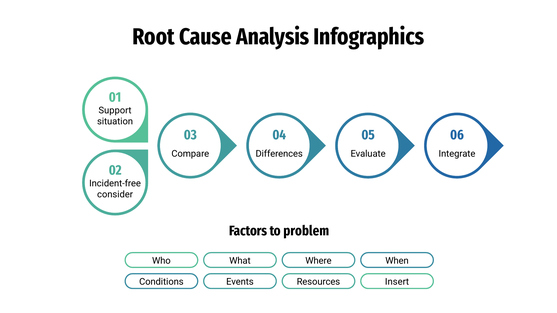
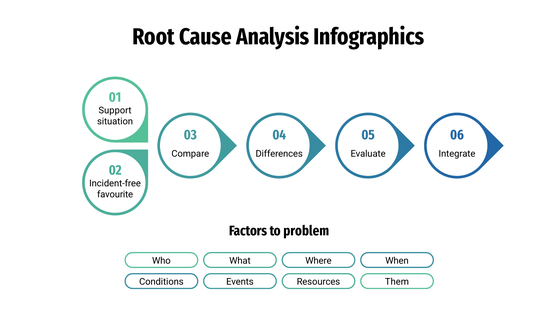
consider: consider -> favourite (115, 195)
Insert: Insert -> Them (397, 282)
